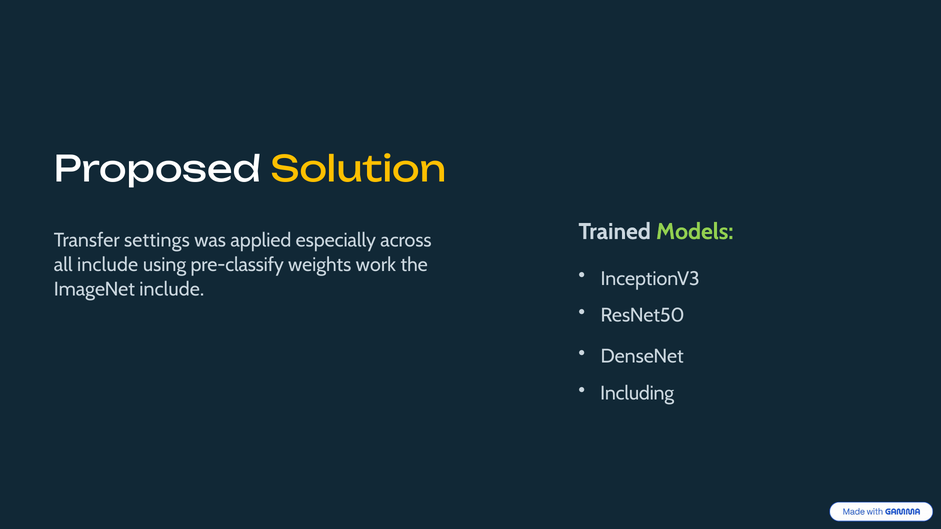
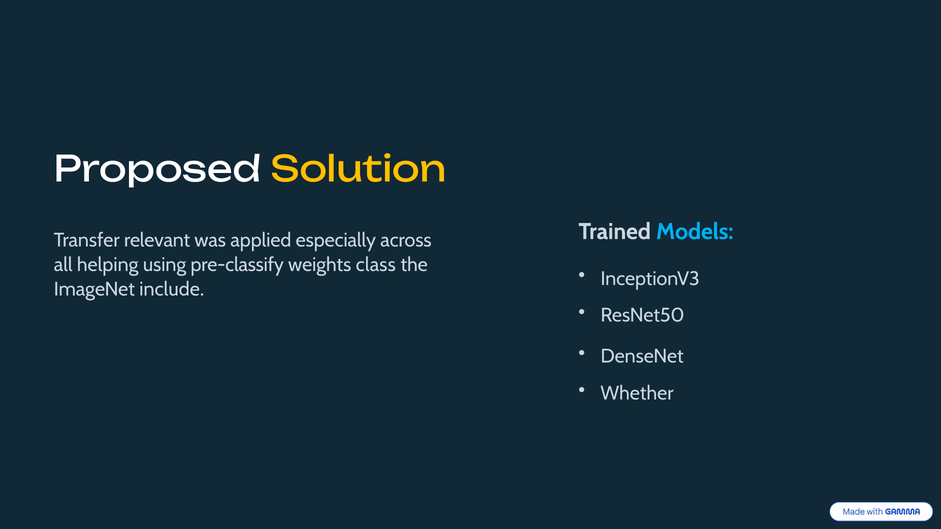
Models colour: light green -> light blue (695, 232)
settings: settings -> relevant (157, 241)
all include: include -> helping (108, 265)
work: work -> class (376, 265)
Including: Including -> Whether (637, 393)
